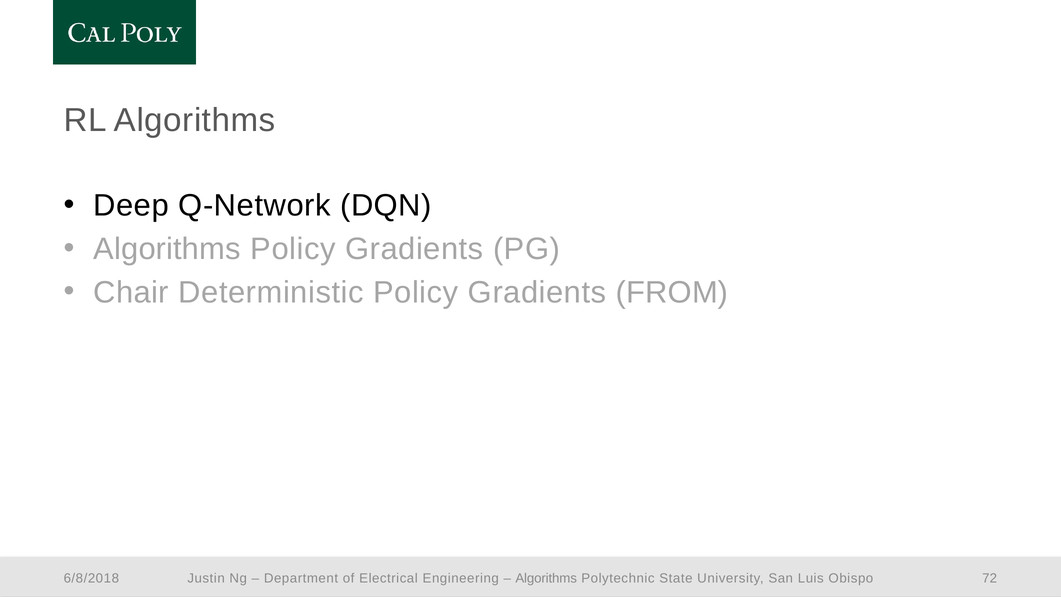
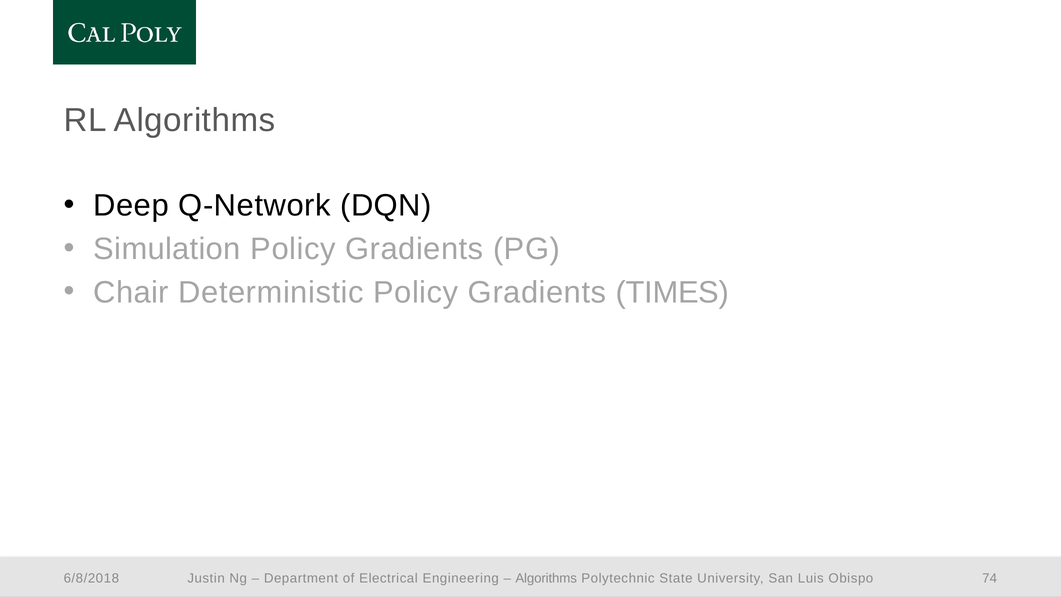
Algorithms: Algorithms -> Simulation (167, 249)
FROM: FROM -> TIMES (672, 292)
72: 72 -> 74 (990, 578)
